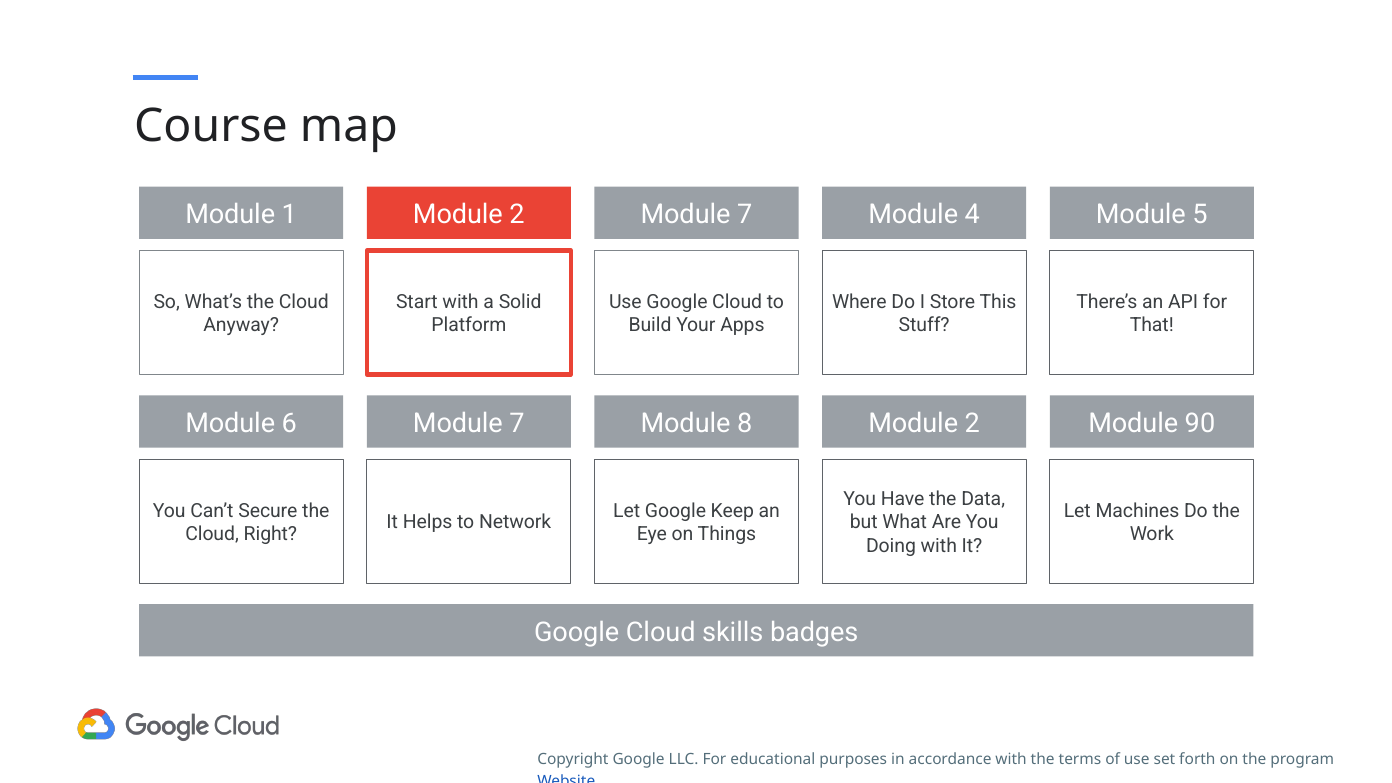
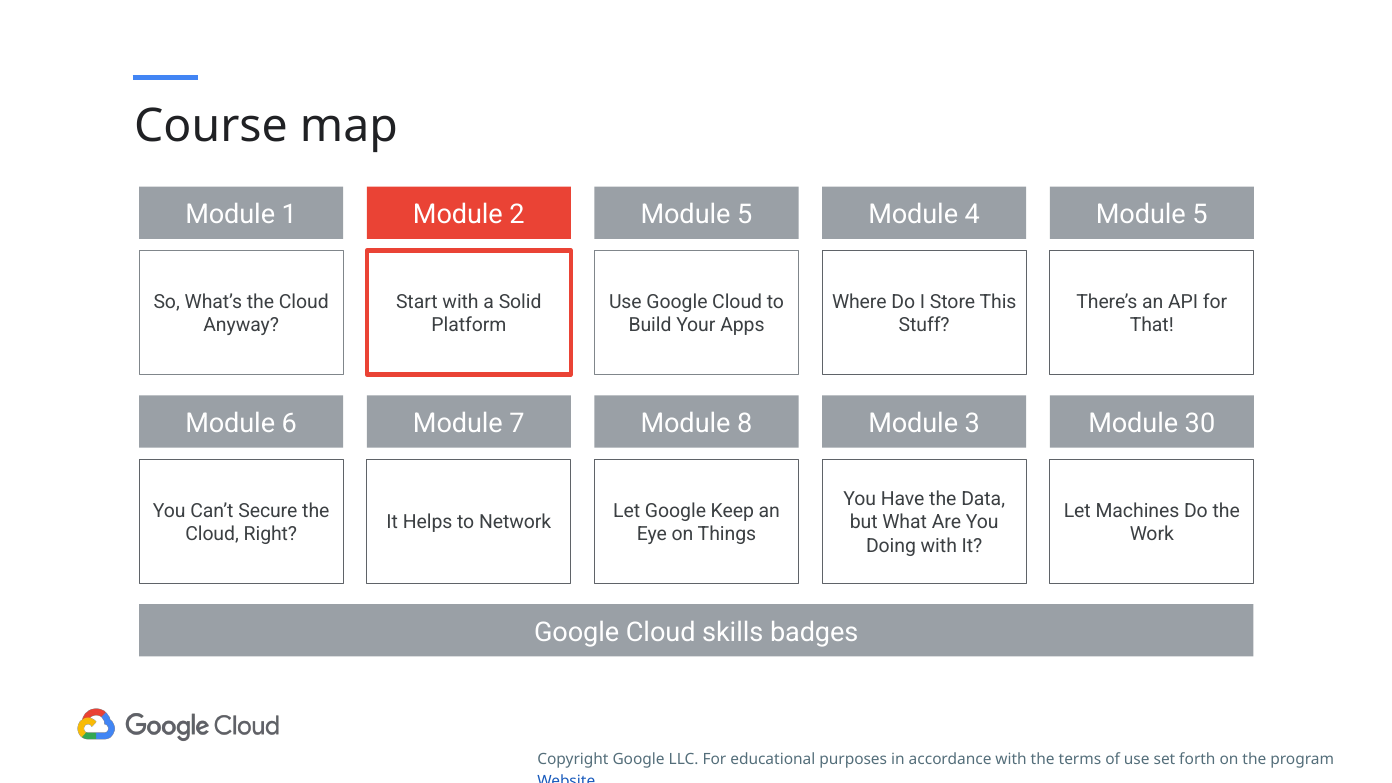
2 Module 7: 7 -> 5 (745, 215)
8 Module 2: 2 -> 3 (972, 423)
90: 90 -> 30 (1200, 423)
